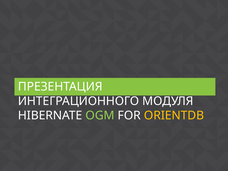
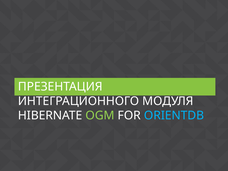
ORIENTDB colour: yellow -> light blue (174, 116)
